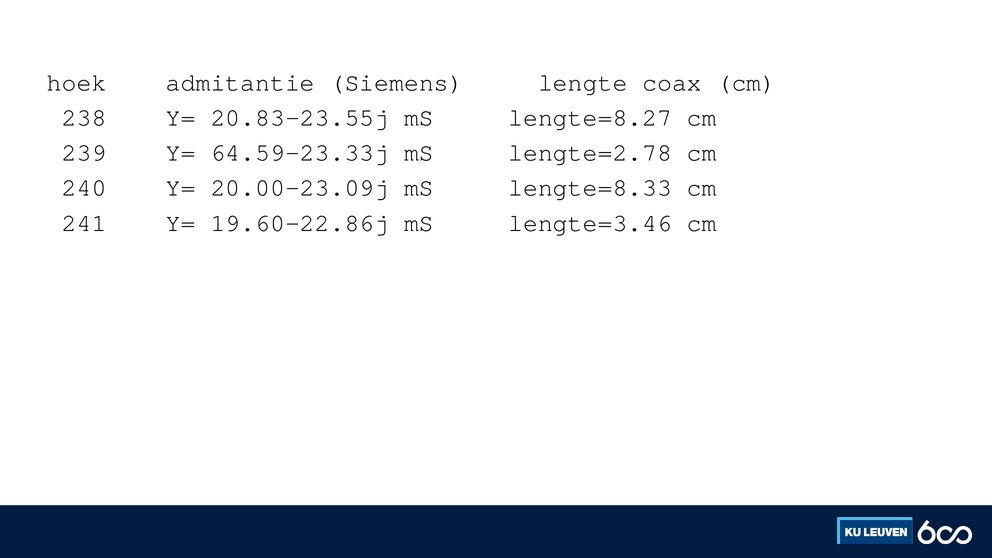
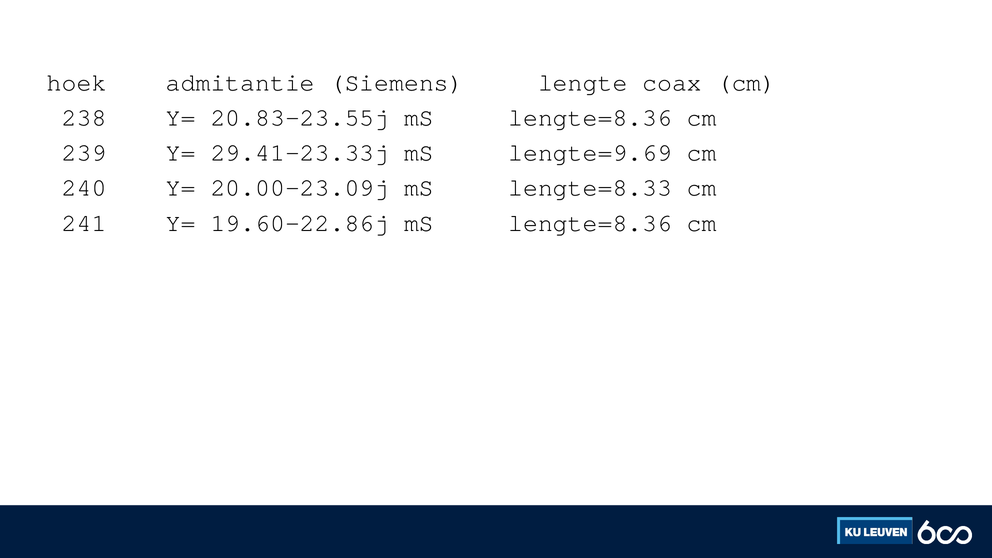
20.83-23.55j mS lengte=8.27: lengte=8.27 -> lengte=8.36 (590, 118)
64.59-23.33j: 64.59-23.33j -> 29.41-23.33j (300, 153)
lengte=2.78: lengte=2.78 -> lengte=9.69 (590, 153)
19.60-22.86j mS lengte=3.46: lengte=3.46 -> lengte=8.36 (590, 223)
